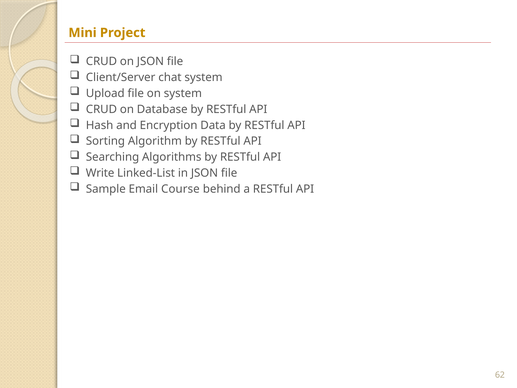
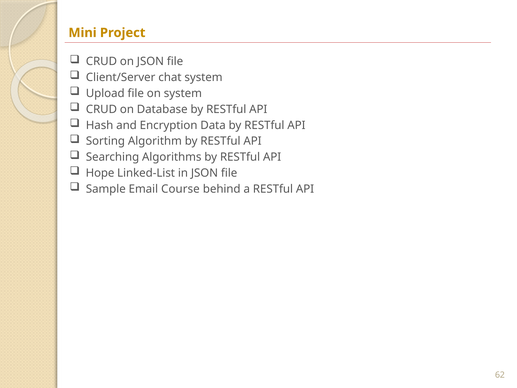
Write: Write -> Hope (100, 173)
